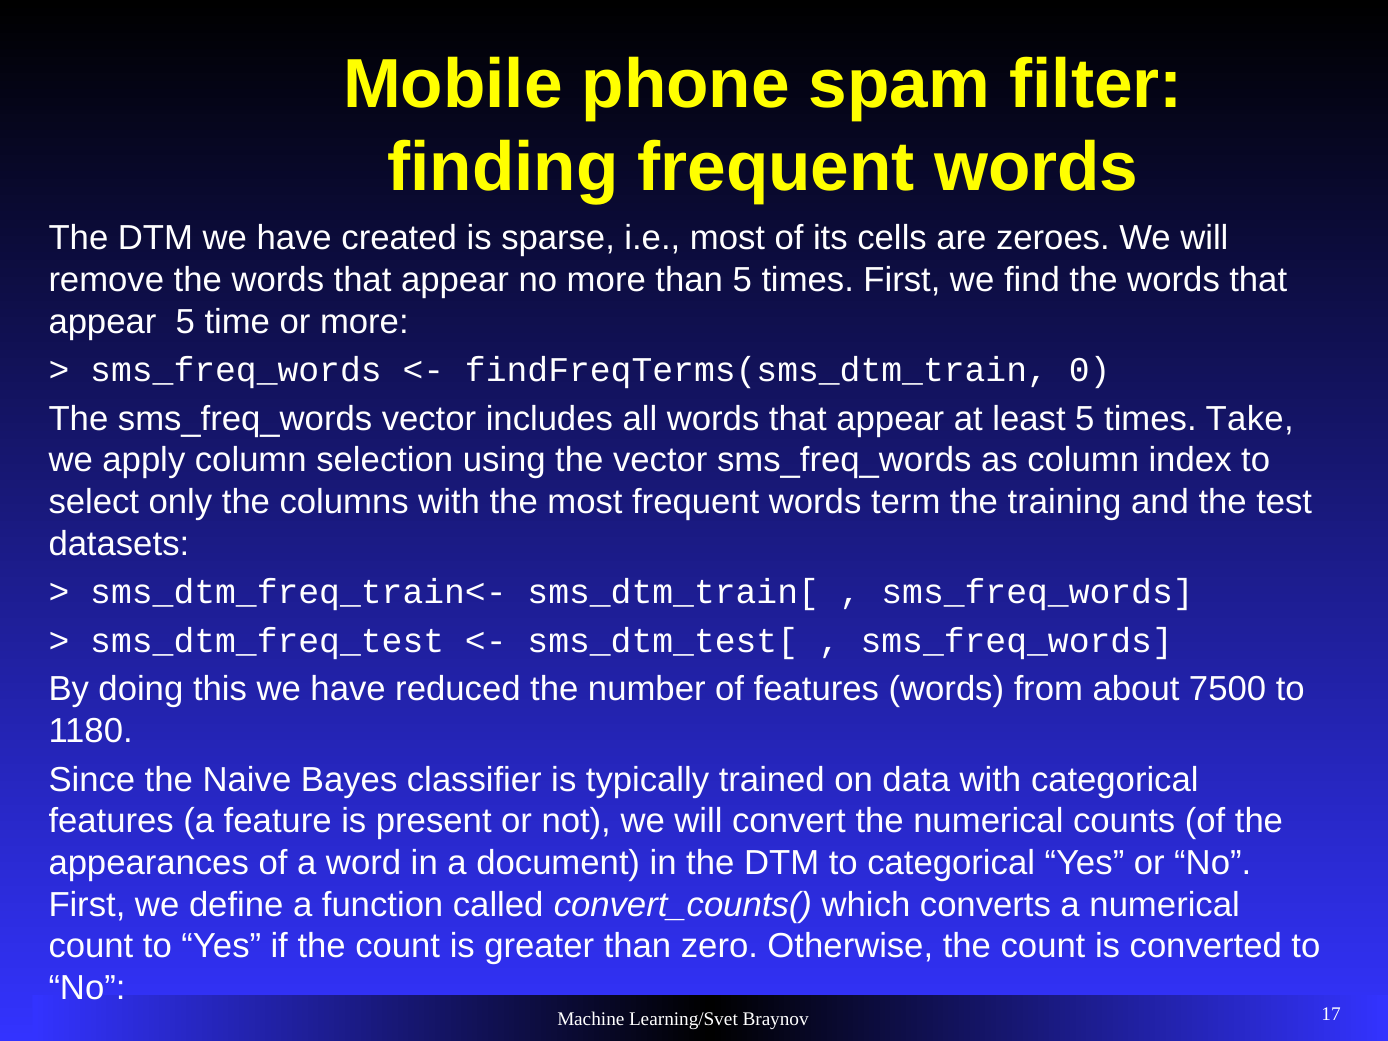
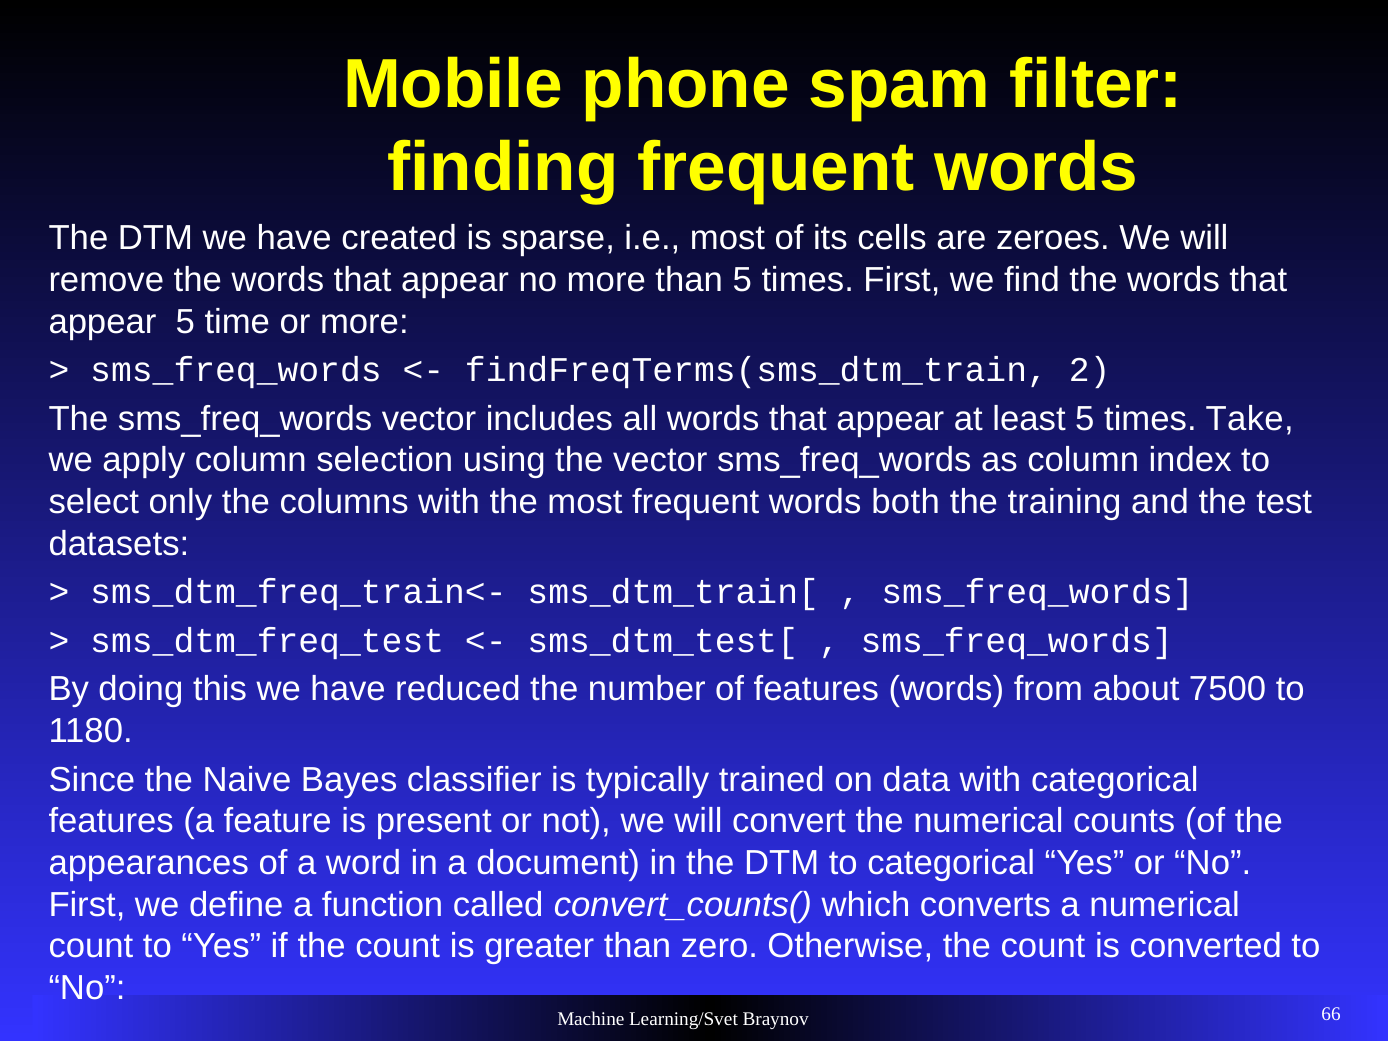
0: 0 -> 2 (1090, 370)
term: term -> both (906, 502)
17: 17 -> 66 (1331, 1014)
